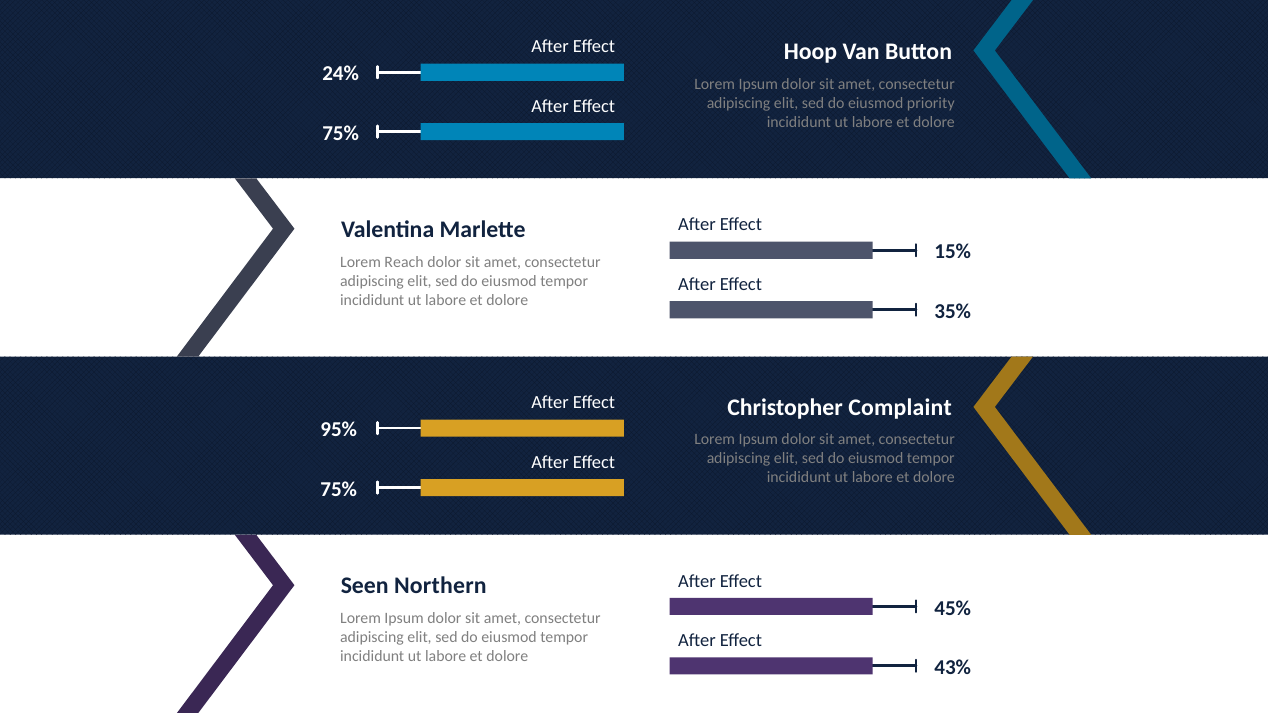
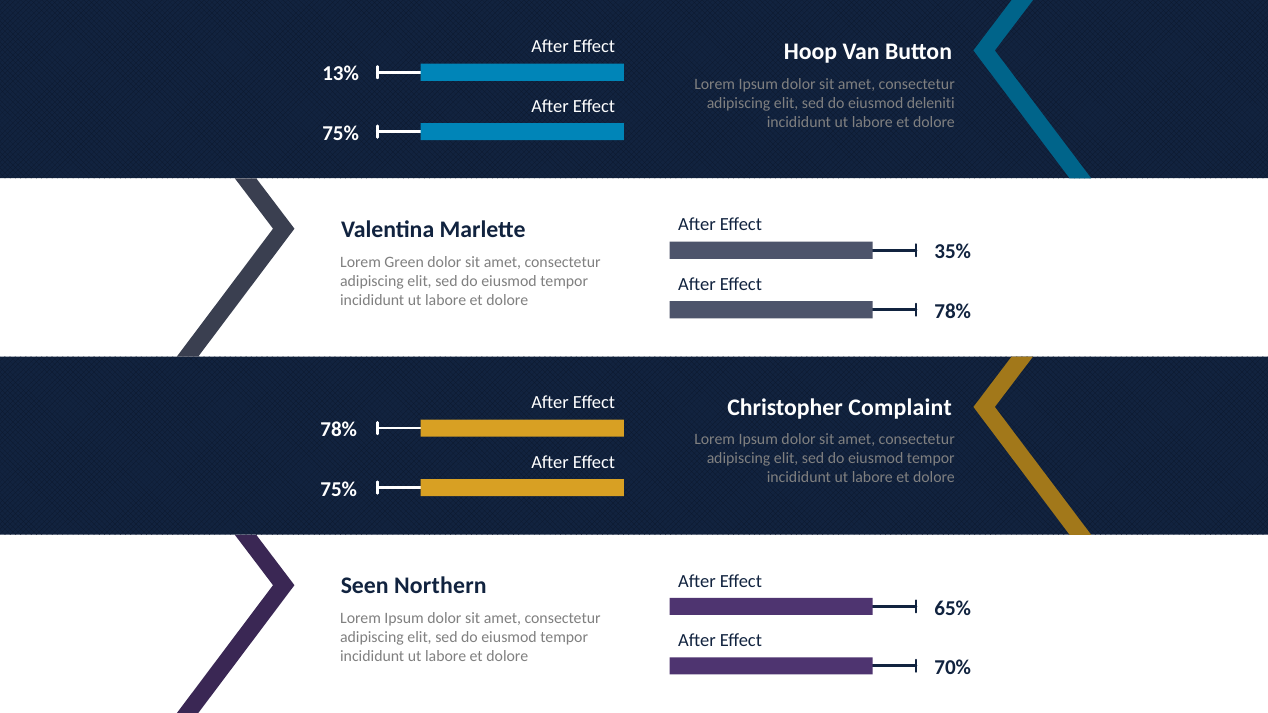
24%: 24% -> 13% (341, 74)
priority: priority -> deleniti (931, 103)
15%: 15% -> 35% (953, 252)
Reach: Reach -> Green (404, 262)
35%: 35% -> 78% (953, 312)
95%: 95% -> 78% (339, 430)
45%: 45% -> 65% (953, 608)
43%: 43% -> 70% (953, 668)
